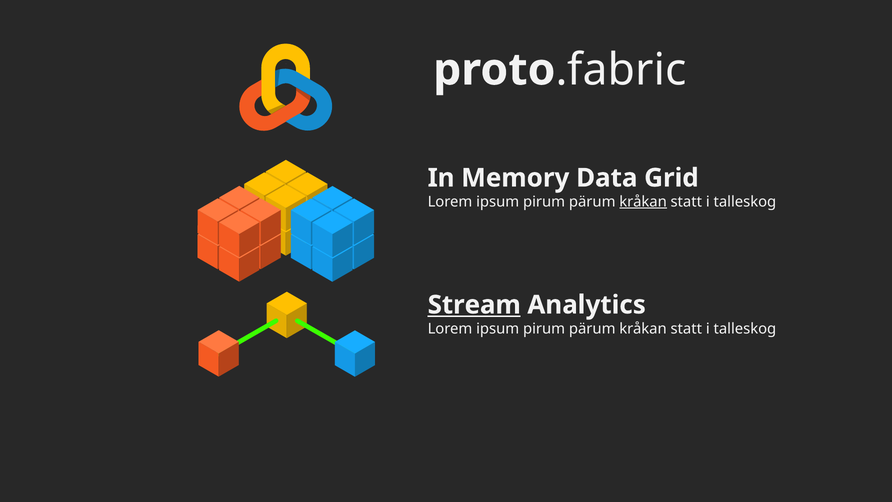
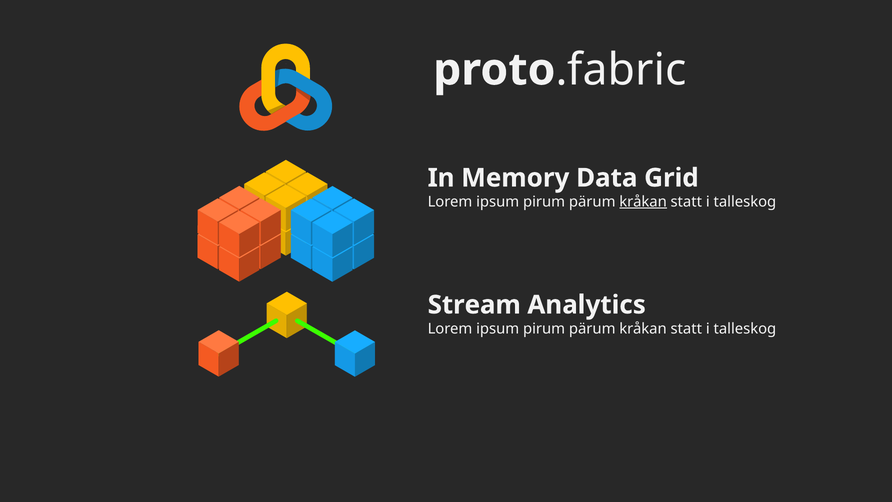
Stream underline: present -> none (474, 305)
